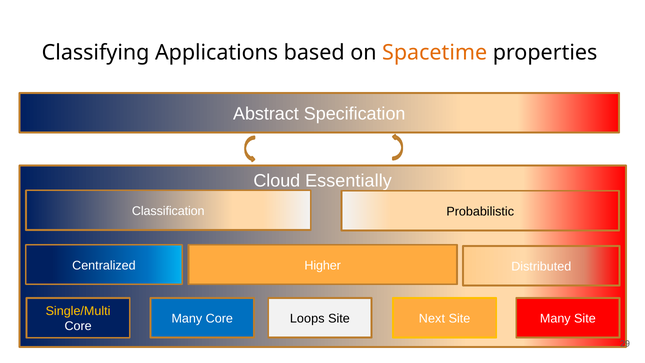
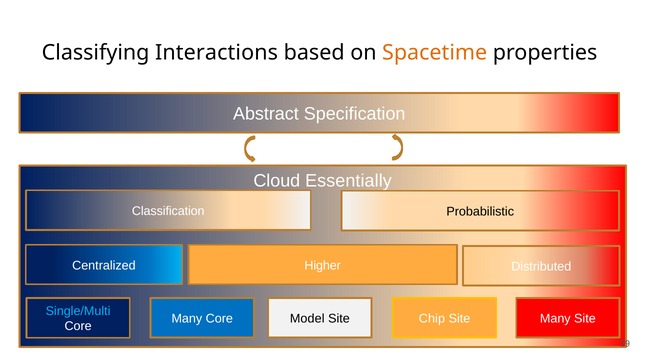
Applications: Applications -> Interactions (217, 53)
Single/Multi colour: yellow -> light blue (78, 311)
Loops: Loops -> Model (307, 319)
Next: Next -> Chip (432, 319)
